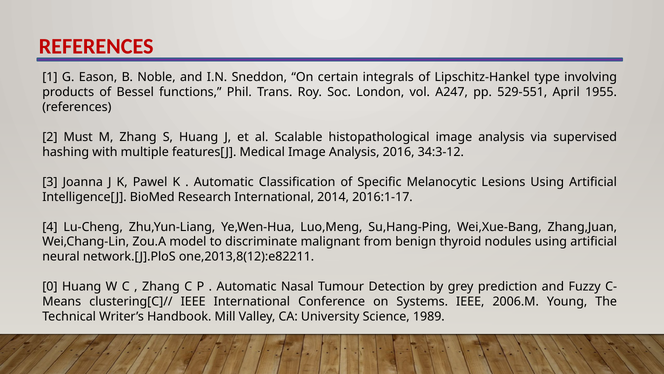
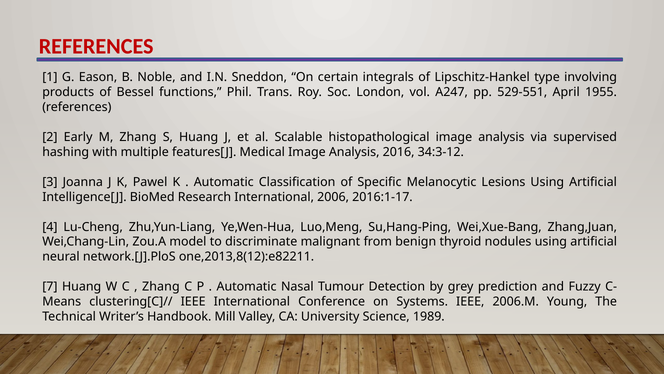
Must: Must -> Early (78, 137)
2014: 2014 -> 2006 (333, 197)
0: 0 -> 7 (50, 286)
